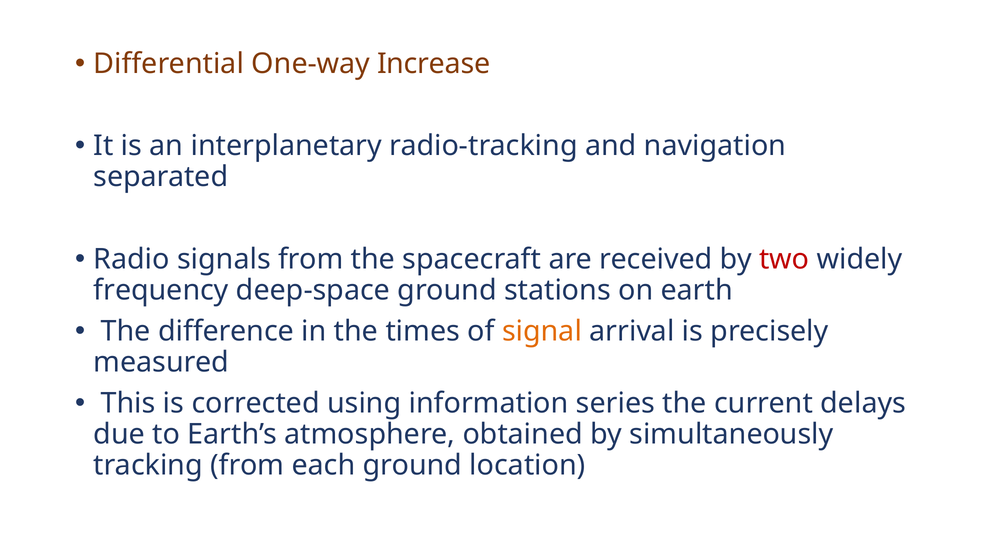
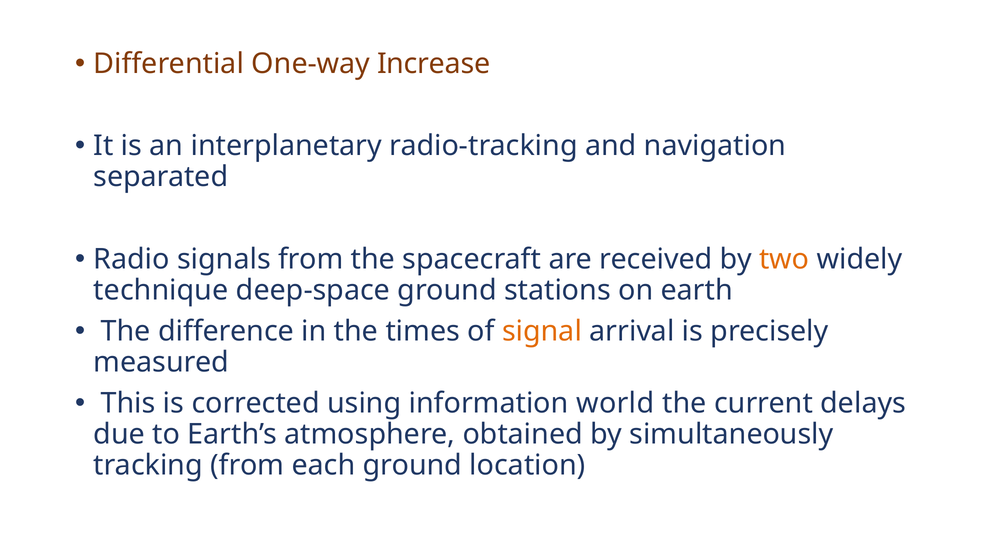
two colour: red -> orange (784, 259)
frequency: frequency -> technique (161, 290)
series: series -> world (615, 404)
